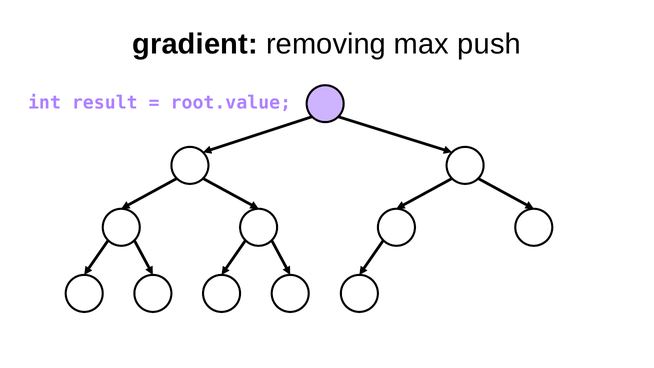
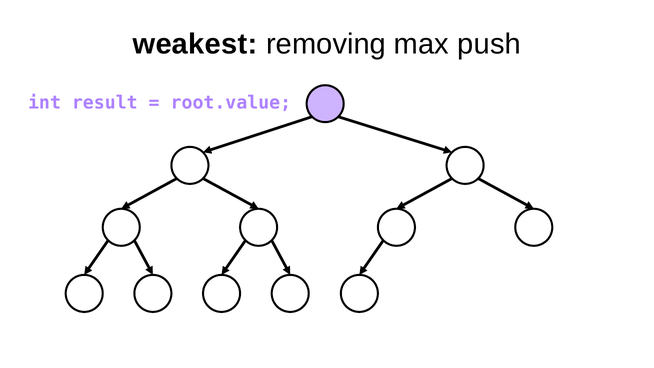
gradient: gradient -> weakest (195, 44)
